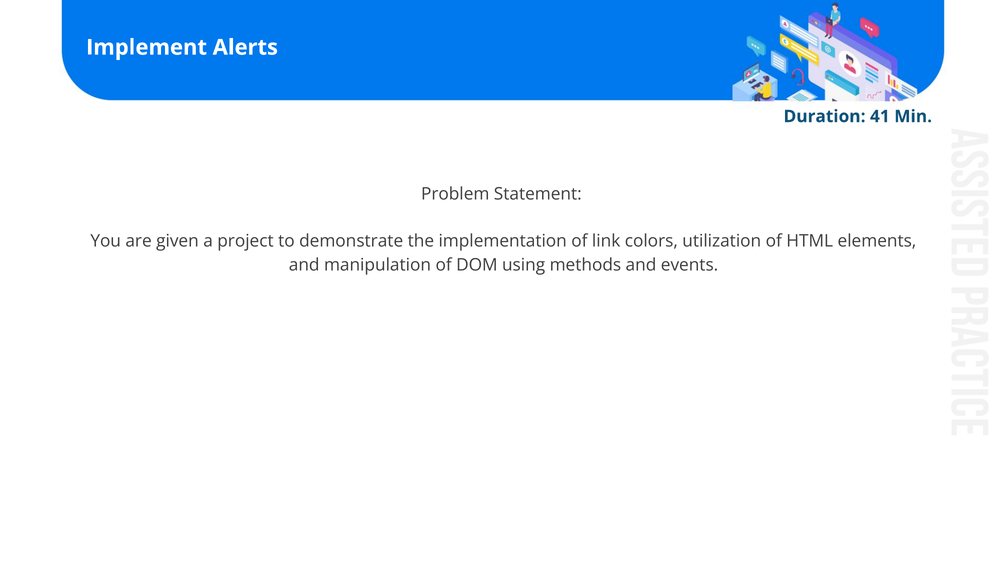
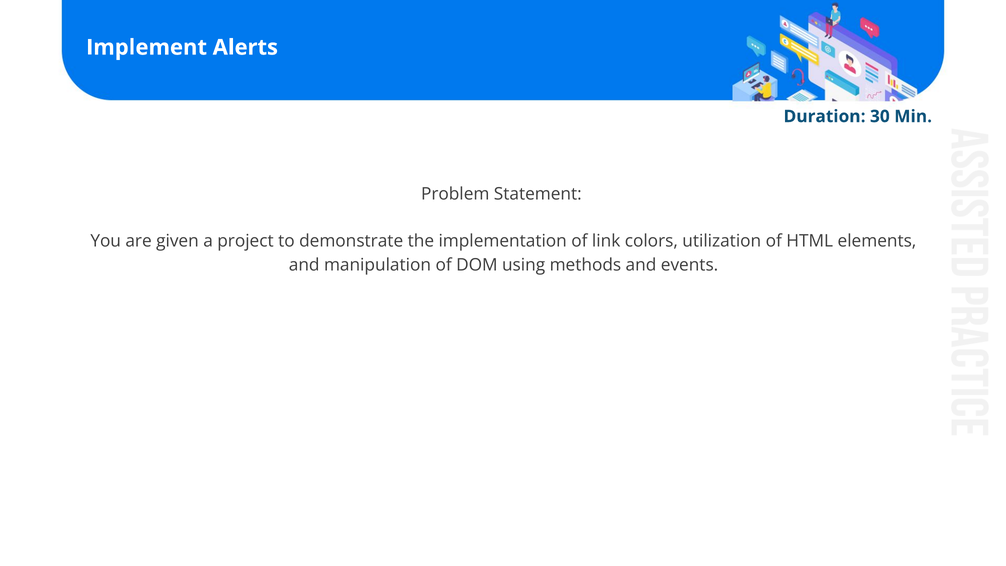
41: 41 -> 30 (880, 116)
